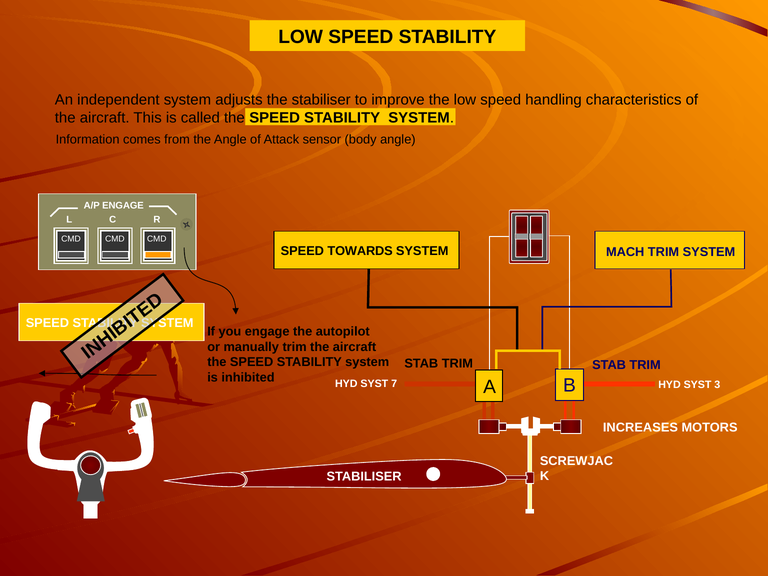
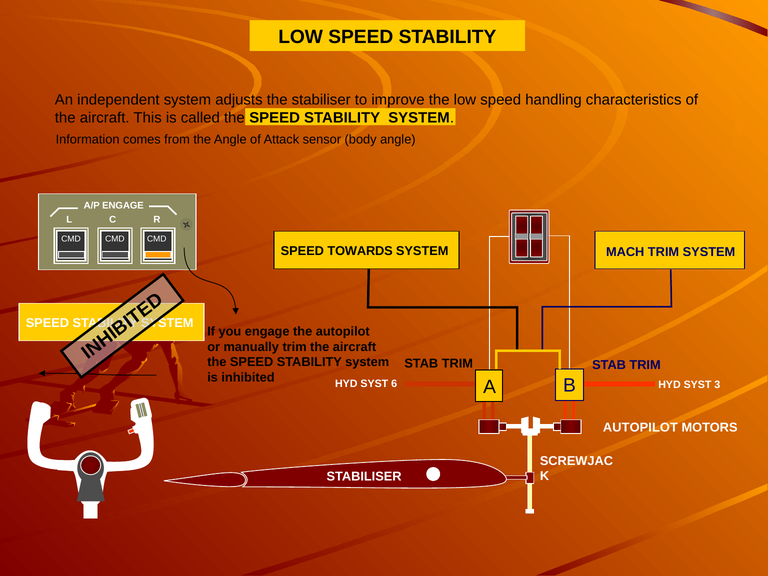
7: 7 -> 6 (394, 384)
INCREASES: INCREASES -> AUTOPILOT (640, 428)
